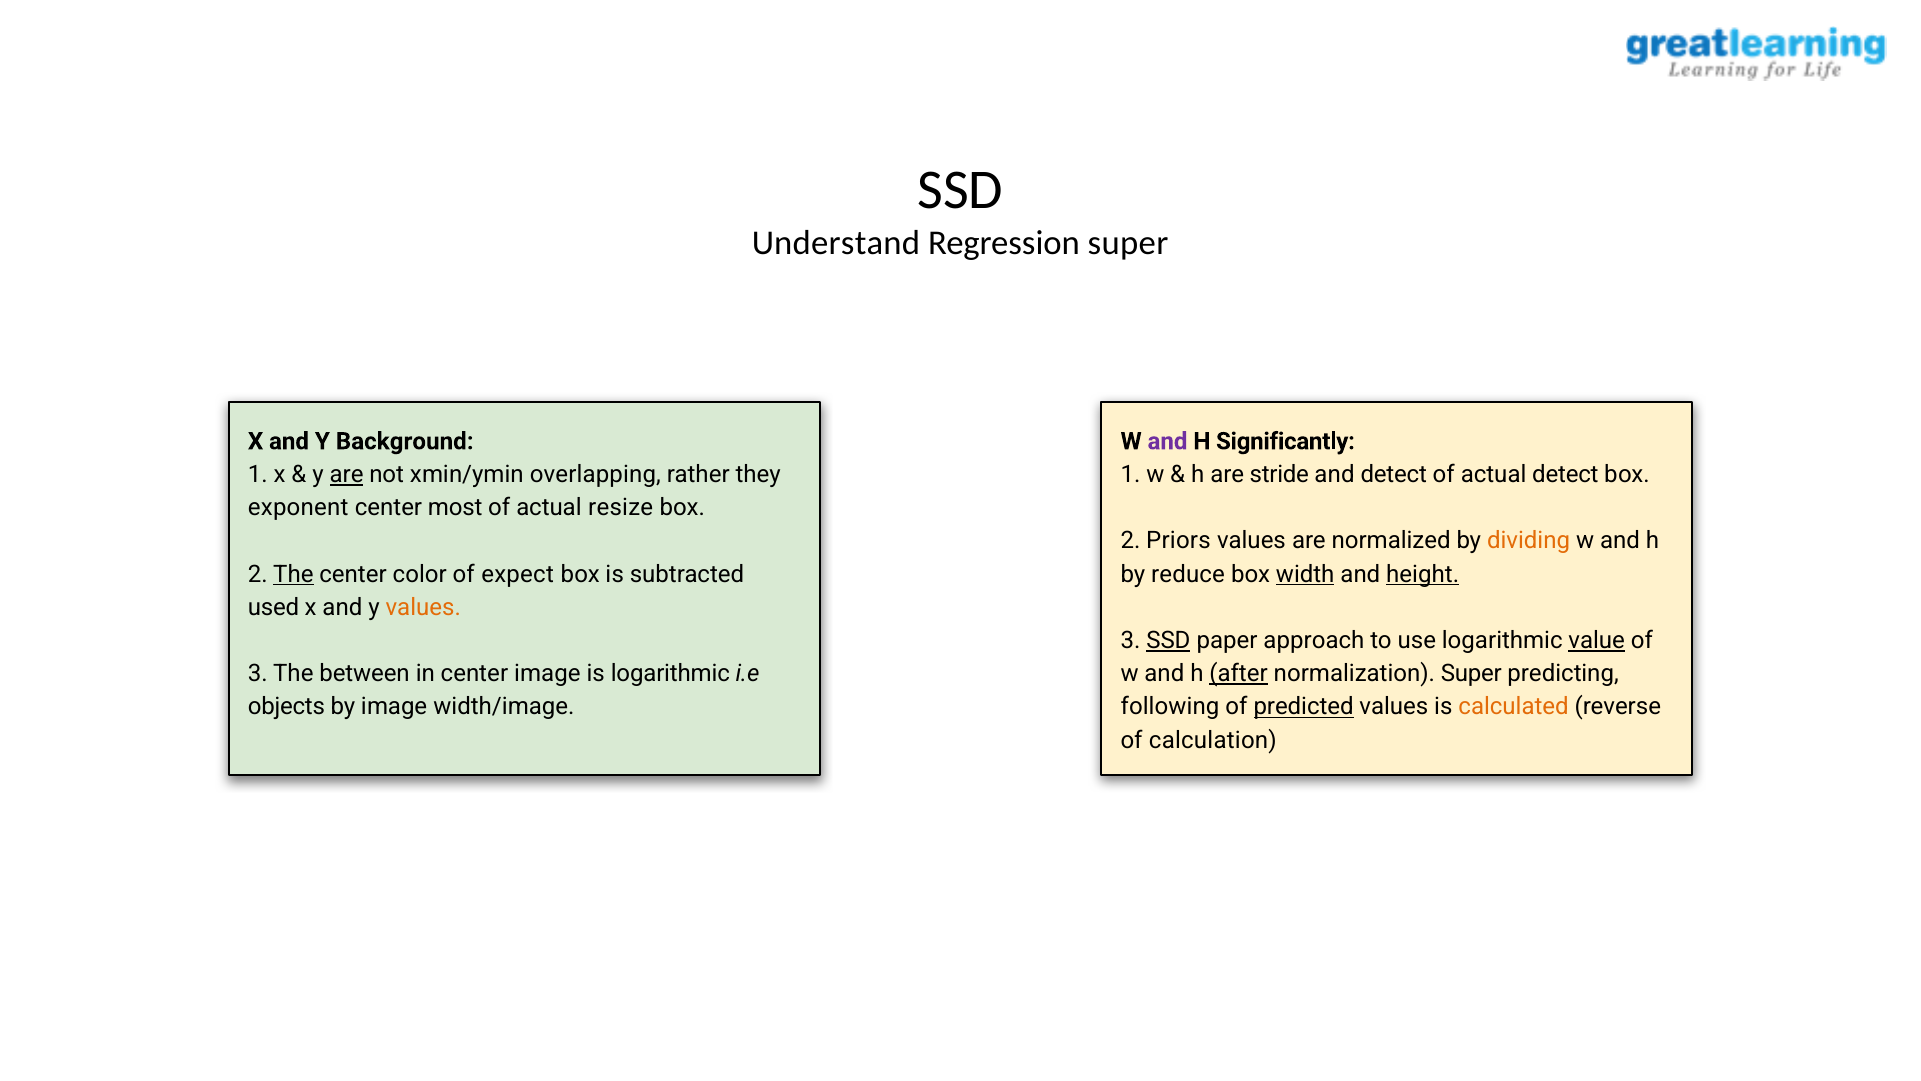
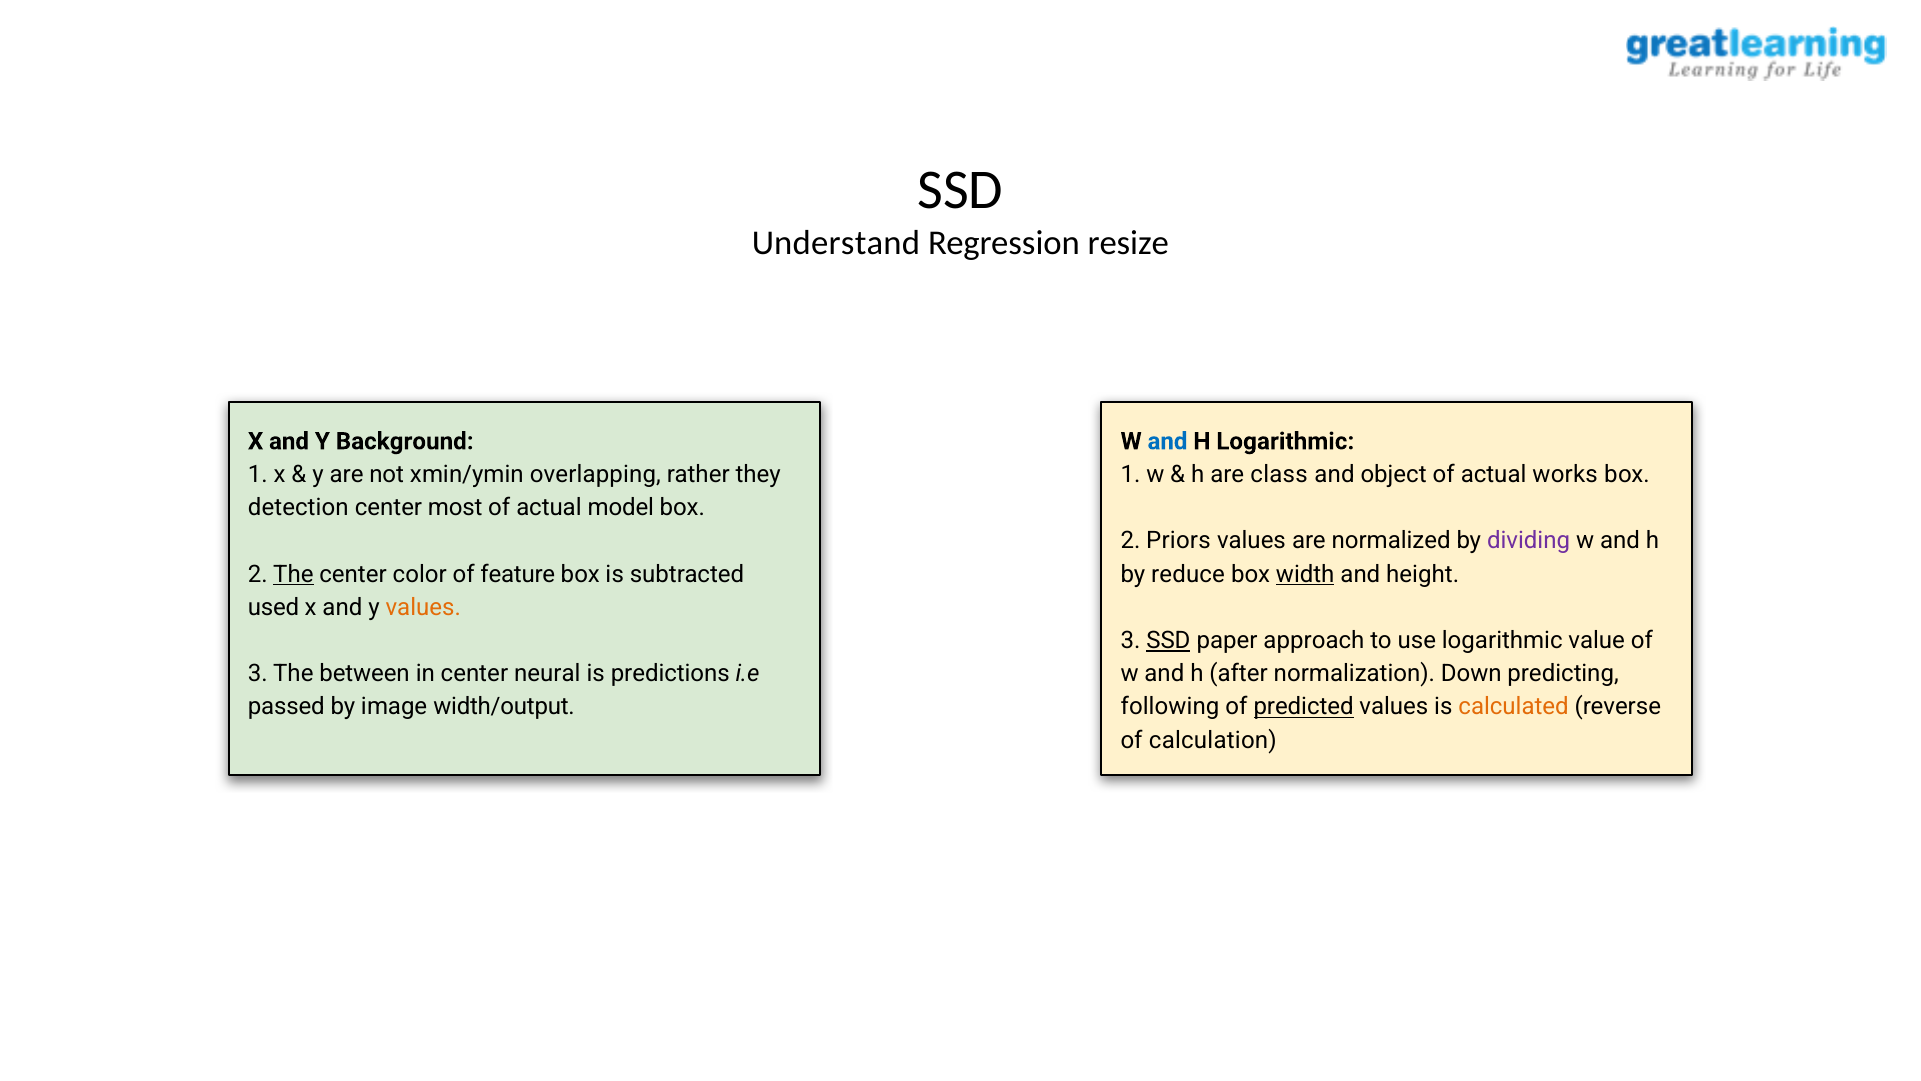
Regression super: super -> resize (1128, 243)
and colour: purple -> blue (1167, 441)
H Significantly: Significantly -> Logarithmic (1285, 441)
are underline: present -> none (347, 474)
stride: stride -> class (1279, 474)
and detect: detect -> object (1394, 474)
actual detect: detect -> works (1565, 474)
exponent: exponent -> detection (298, 508)
resize: resize -> model (621, 508)
dividing colour: orange -> purple (1529, 541)
expect: expect -> feature (518, 574)
height underline: present -> none (1423, 574)
value underline: present -> none (1597, 640)
center image: image -> neural (547, 674)
is logarithmic: logarithmic -> predictions (670, 674)
after underline: present -> none (1239, 674)
normalization Super: Super -> Down (1471, 674)
objects: objects -> passed (286, 707)
width/image: width/image -> width/output (504, 707)
